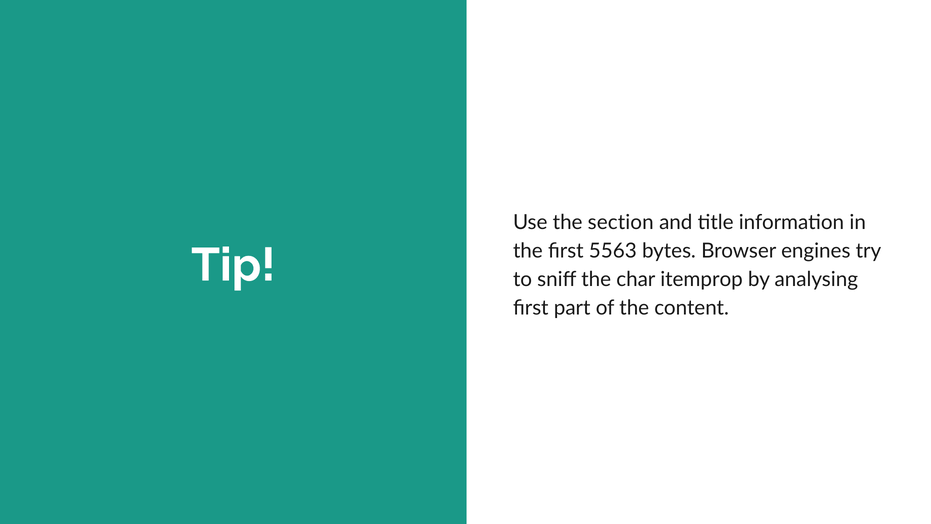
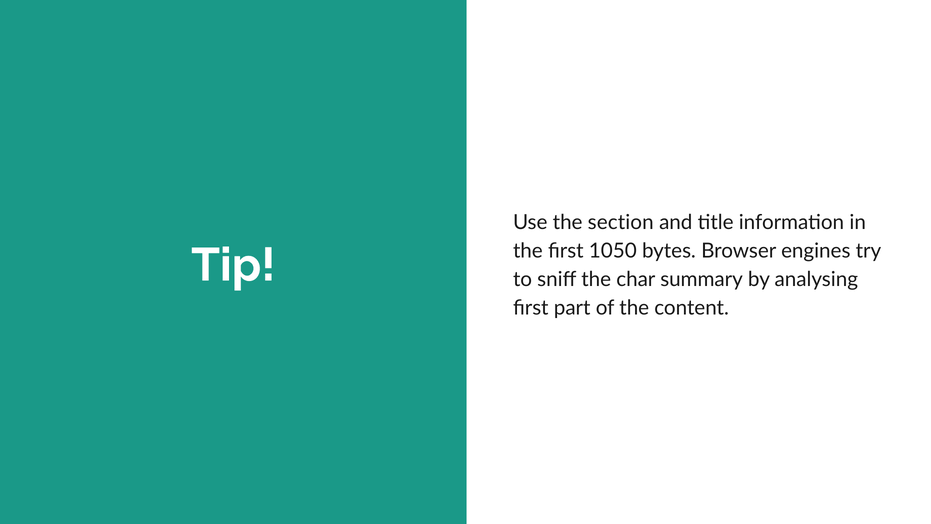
5563: 5563 -> 1050 (613, 251)
itemprop: itemprop -> summary (702, 279)
